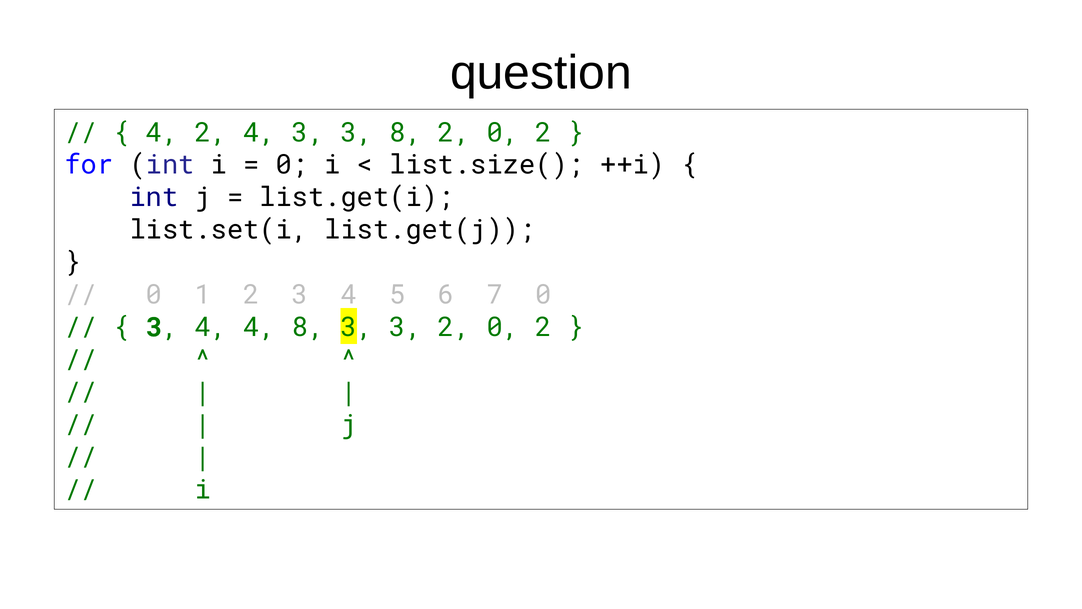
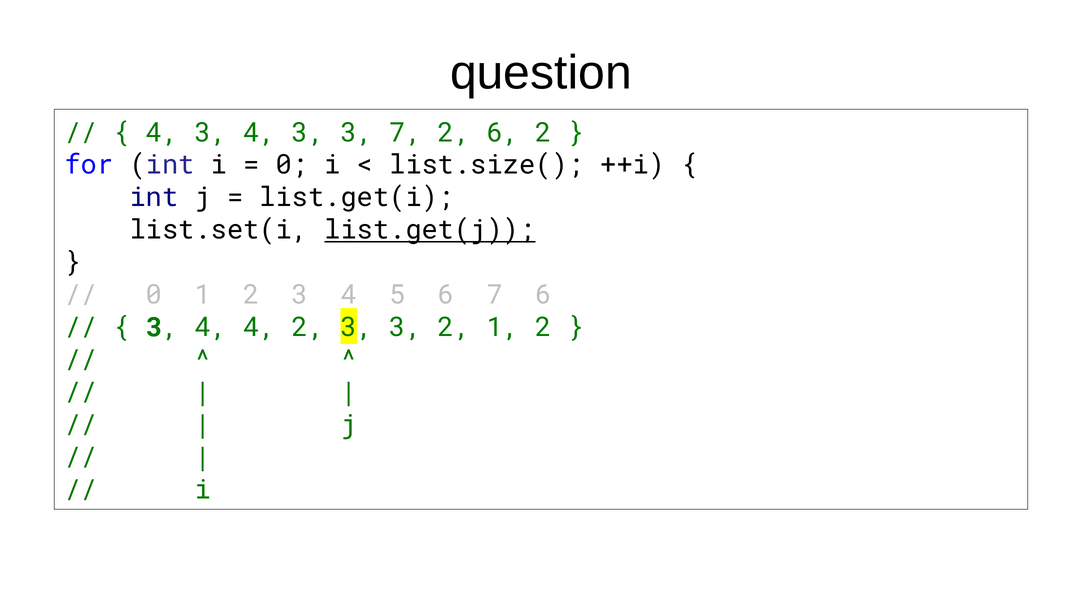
2: 2 -> 3 (211, 133)
3 8: 8 -> 7 (406, 133)
0: 0 -> 6 (503, 133)
list.get(j underline: none -> present (430, 230)
7 0: 0 -> 6 (543, 295)
4 8: 8 -> 2 (308, 327)
3 2 0: 0 -> 1 (503, 327)
